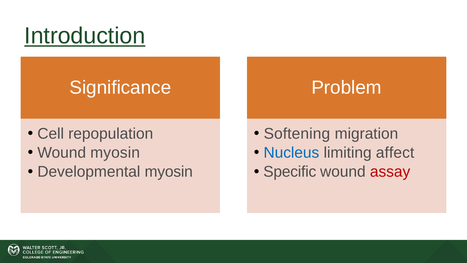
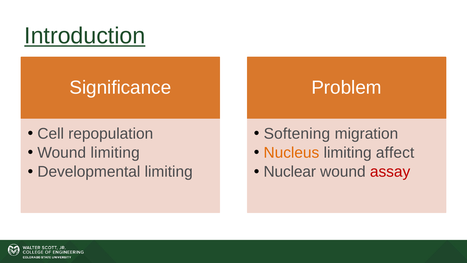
Wound myosin: myosin -> limiting (115, 153)
Nucleus colour: blue -> orange (291, 153)
Developmental myosin: myosin -> limiting (169, 172)
Specific: Specific -> Nuclear (290, 172)
